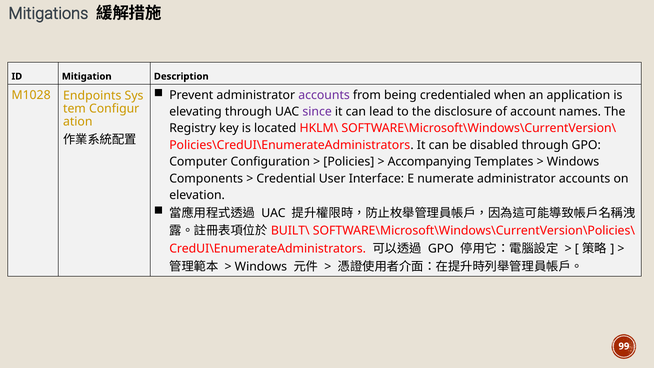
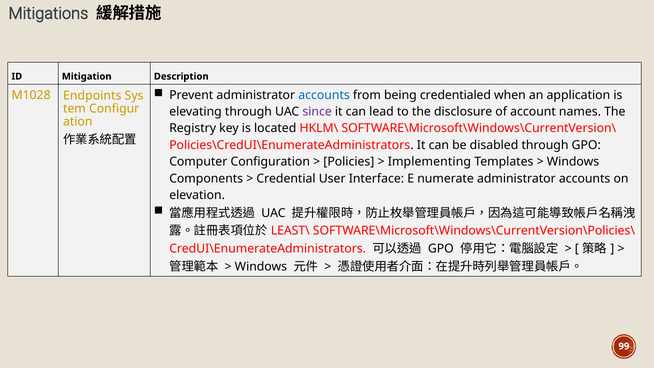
accounts colour: purple -> blue (324, 95)
Accompanying: Accompanying -> Implementing (429, 162)
BUILT\: BUILT\ -> LEAST\ (290, 231)
